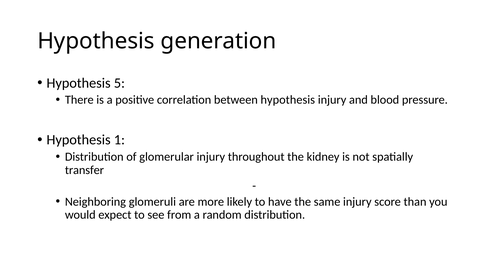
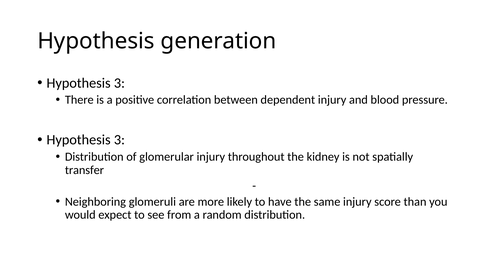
5: 5 -> 3 (119, 83)
between hypothesis: hypothesis -> dependent (288, 100)
1: 1 -> 3 (119, 140)
